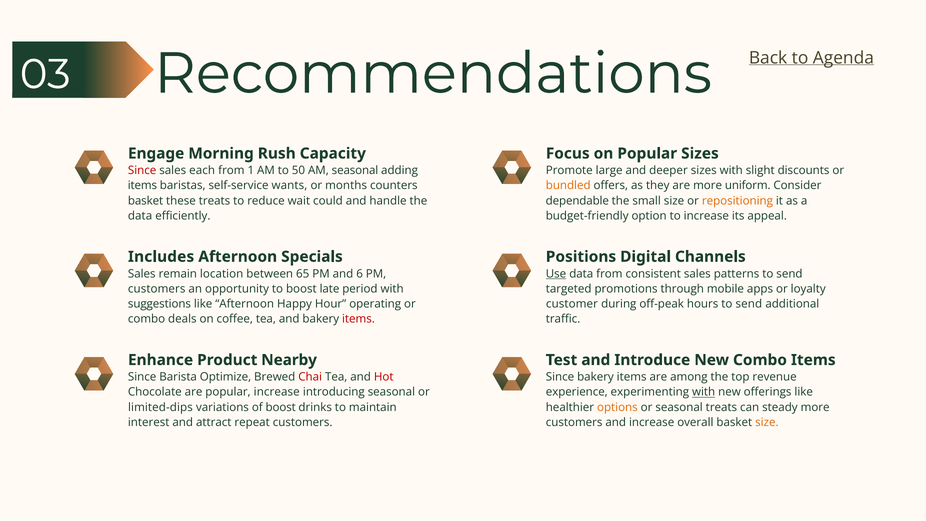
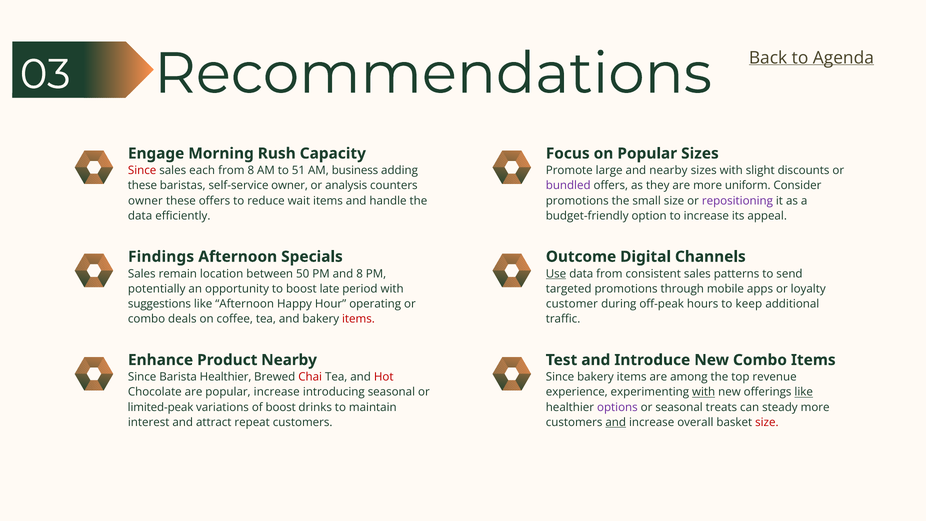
from 1: 1 -> 8 (251, 171)
50: 50 -> 51 (298, 171)
AM seasonal: seasonal -> business (355, 171)
and deeper: deeper -> nearby (668, 171)
items: items -> these (142, 186)
self-service wants: wants -> owner (290, 186)
months: months -> analysis (346, 186)
bundled colour: orange -> purple (568, 186)
basket: basket -> owner (145, 201)
these treats: treats -> offers (214, 201)
wait could: could -> items (328, 201)
dependable: dependable -> promotions (577, 201)
repositioning colour: orange -> purple (737, 201)
Includes: Includes -> Findings (161, 257)
Positions: Positions -> Outcome (581, 257)
65: 65 -> 50 (303, 274)
and 6: 6 -> 8 (360, 274)
customers: customers -> potentially (157, 289)
hours to send: send -> keep (749, 304)
Barista Optimize: Optimize -> Healthier (226, 377)
like underline: none -> present (804, 392)
limited-dips: limited-dips -> limited-peak (161, 407)
options colour: orange -> purple (617, 407)
and underline: none -> present (616, 422)
size colour: orange -> red (767, 422)
